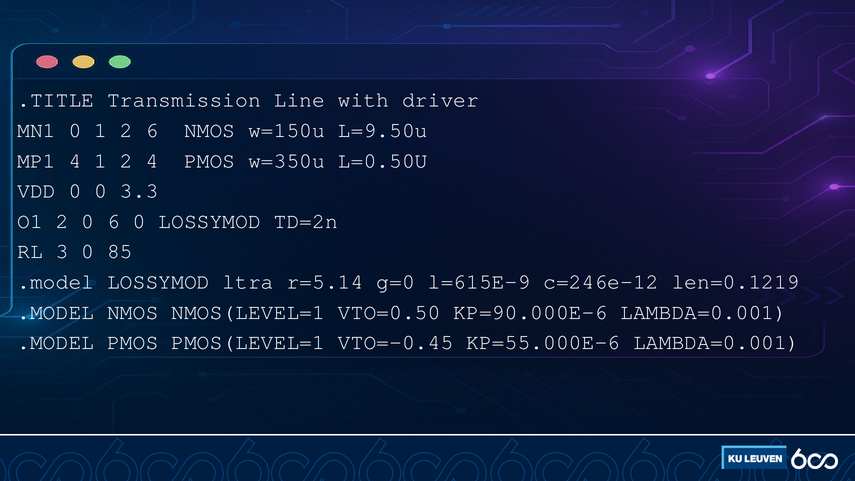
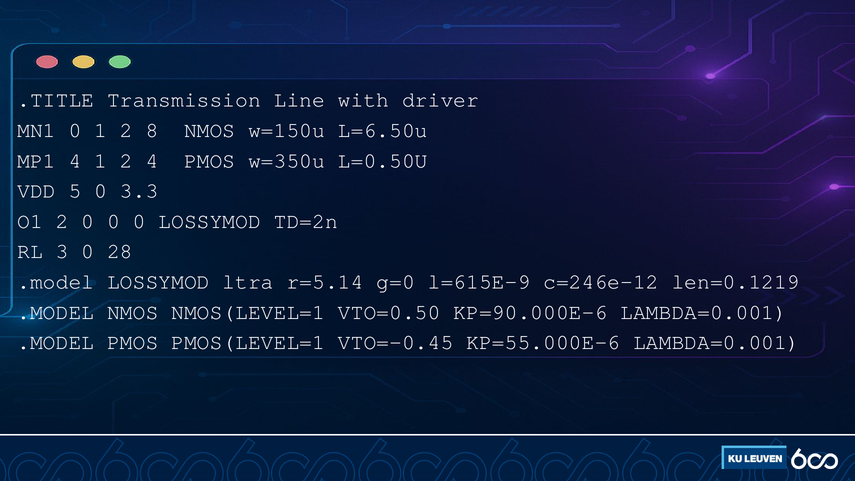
2 6: 6 -> 8 (152, 130)
L=9.50u: L=9.50u -> L=6.50u (383, 130)
VDD 0: 0 -> 5 (75, 191)
2 0 6: 6 -> 0 (113, 221)
85: 85 -> 28 (120, 251)
